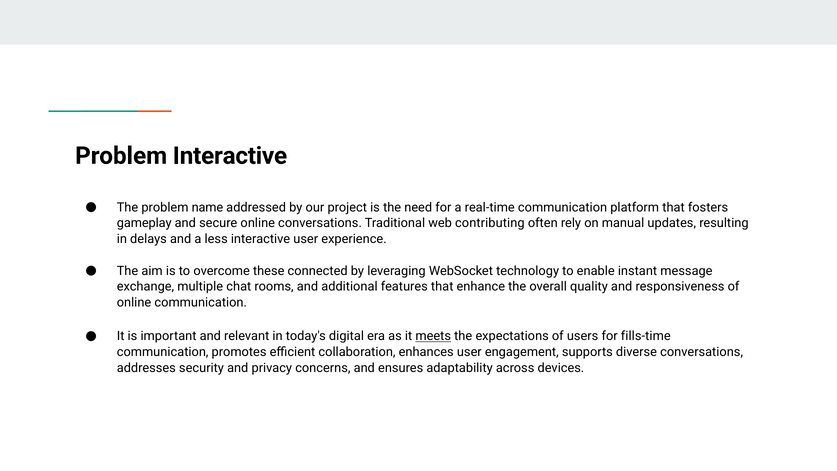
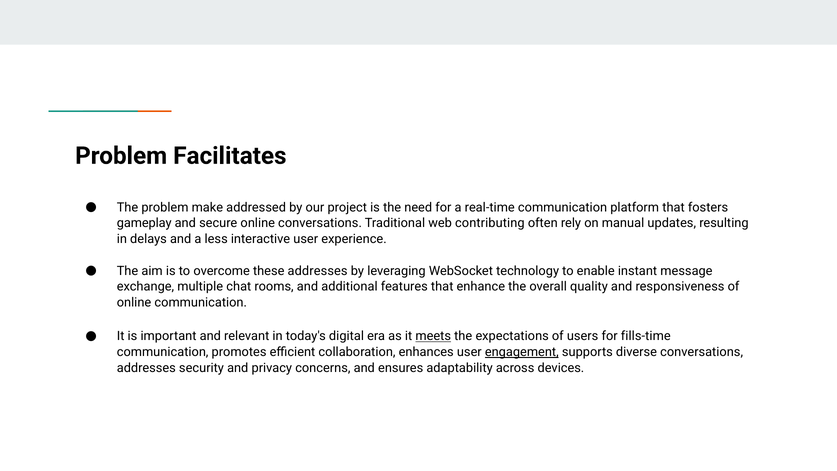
Problem Interactive: Interactive -> Facilitates (230, 156)
name: name -> make (207, 207)
these connected: connected -> addresses (318, 271)
engagement underline: none -> present (522, 352)
